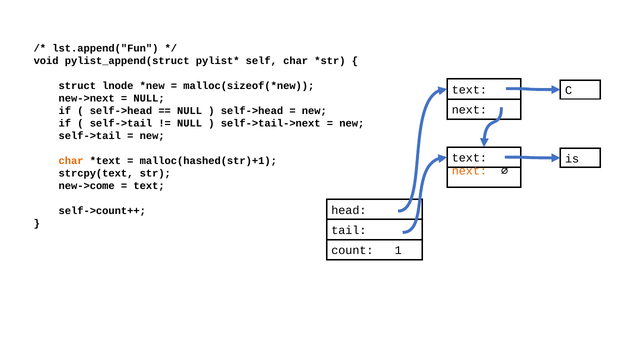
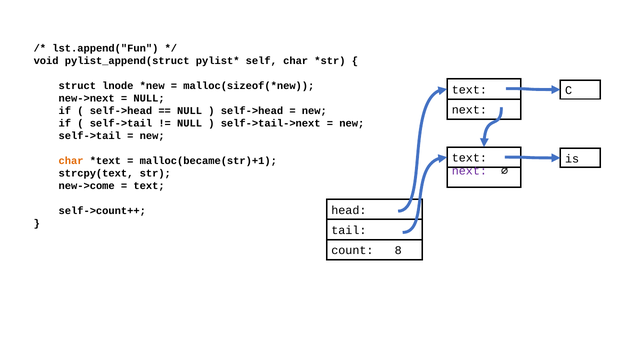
malloc(hashed(str)+1: malloc(hashed(str)+1 -> malloc(became(str)+1 (208, 161)
next colour: orange -> purple (469, 171)
1: 1 -> 8 (398, 251)
